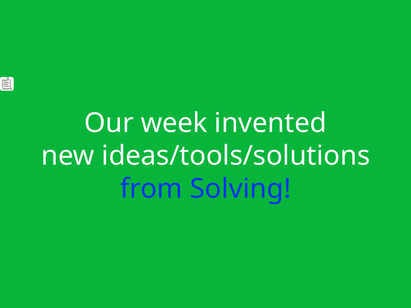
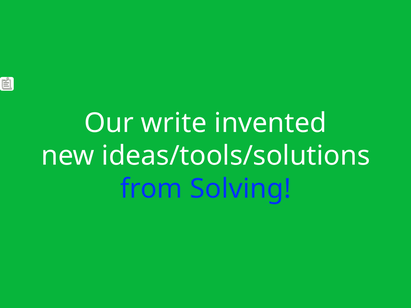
week: week -> write (174, 123)
